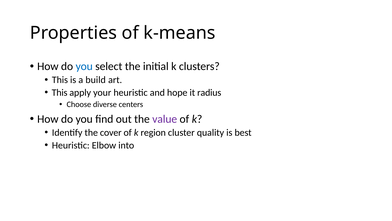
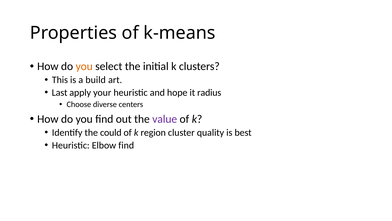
you colour: blue -> orange (84, 66)
This: This -> Last (60, 92)
cover: cover -> could (111, 132)
Elbow into: into -> find (126, 145)
